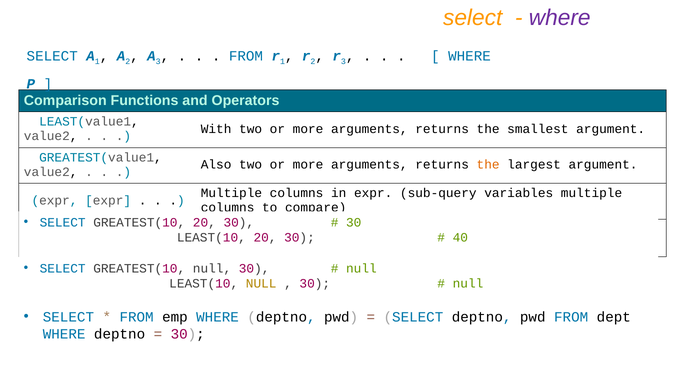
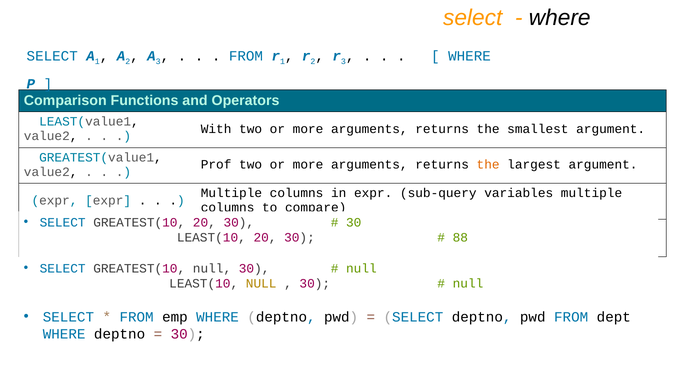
where colour: purple -> black (560, 18)
Also: Also -> Prof (216, 165)
40: 40 -> 88 (460, 238)
